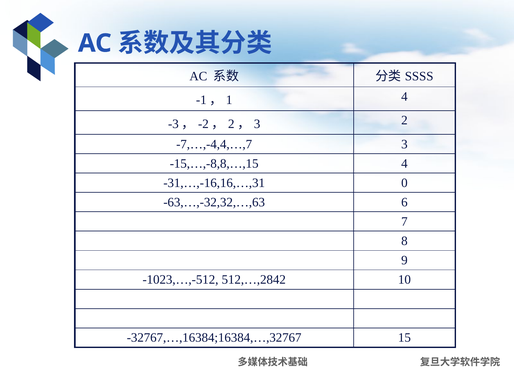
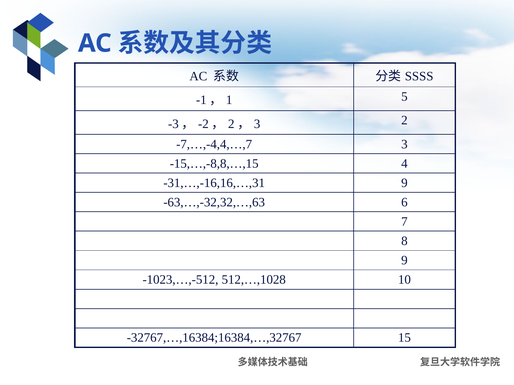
1 4: 4 -> 5 (404, 97)
-31,…,-16,16,…,31 0: 0 -> 9 (404, 183)
512,…,2842: 512,…,2842 -> 512,…,1028 (254, 280)
